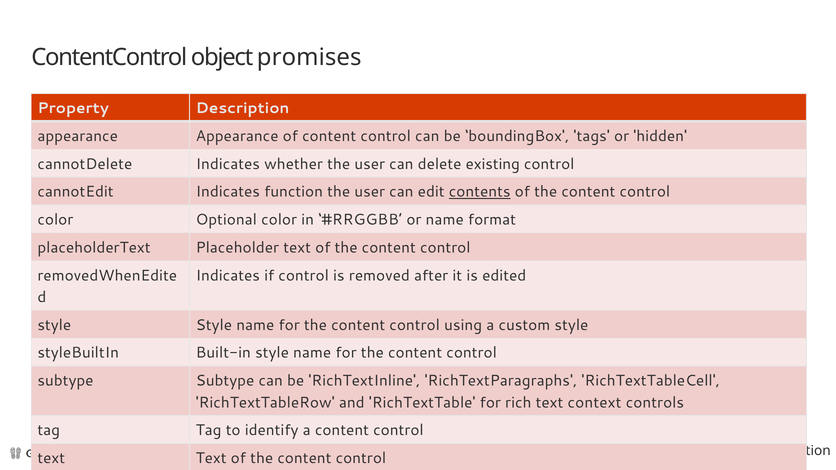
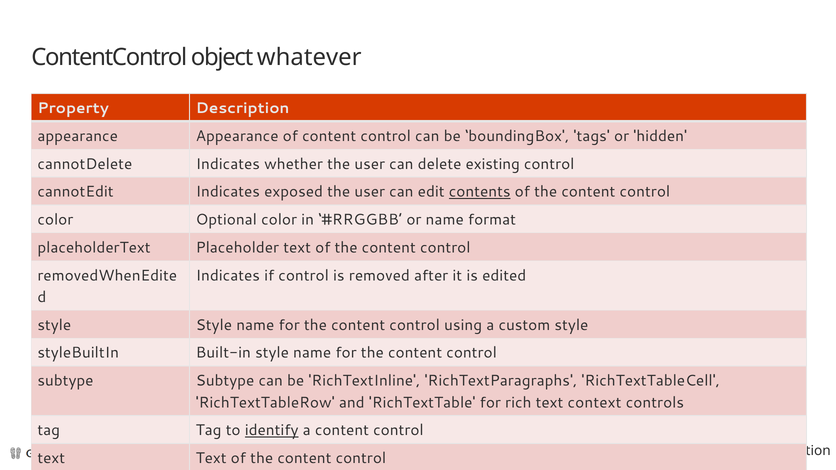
promises: promises -> whatever (309, 57)
function: function -> exposed (294, 192)
identify underline: none -> present (272, 431)
